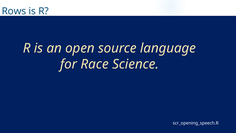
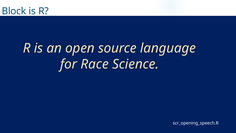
Rows: Rows -> Block (14, 11)
